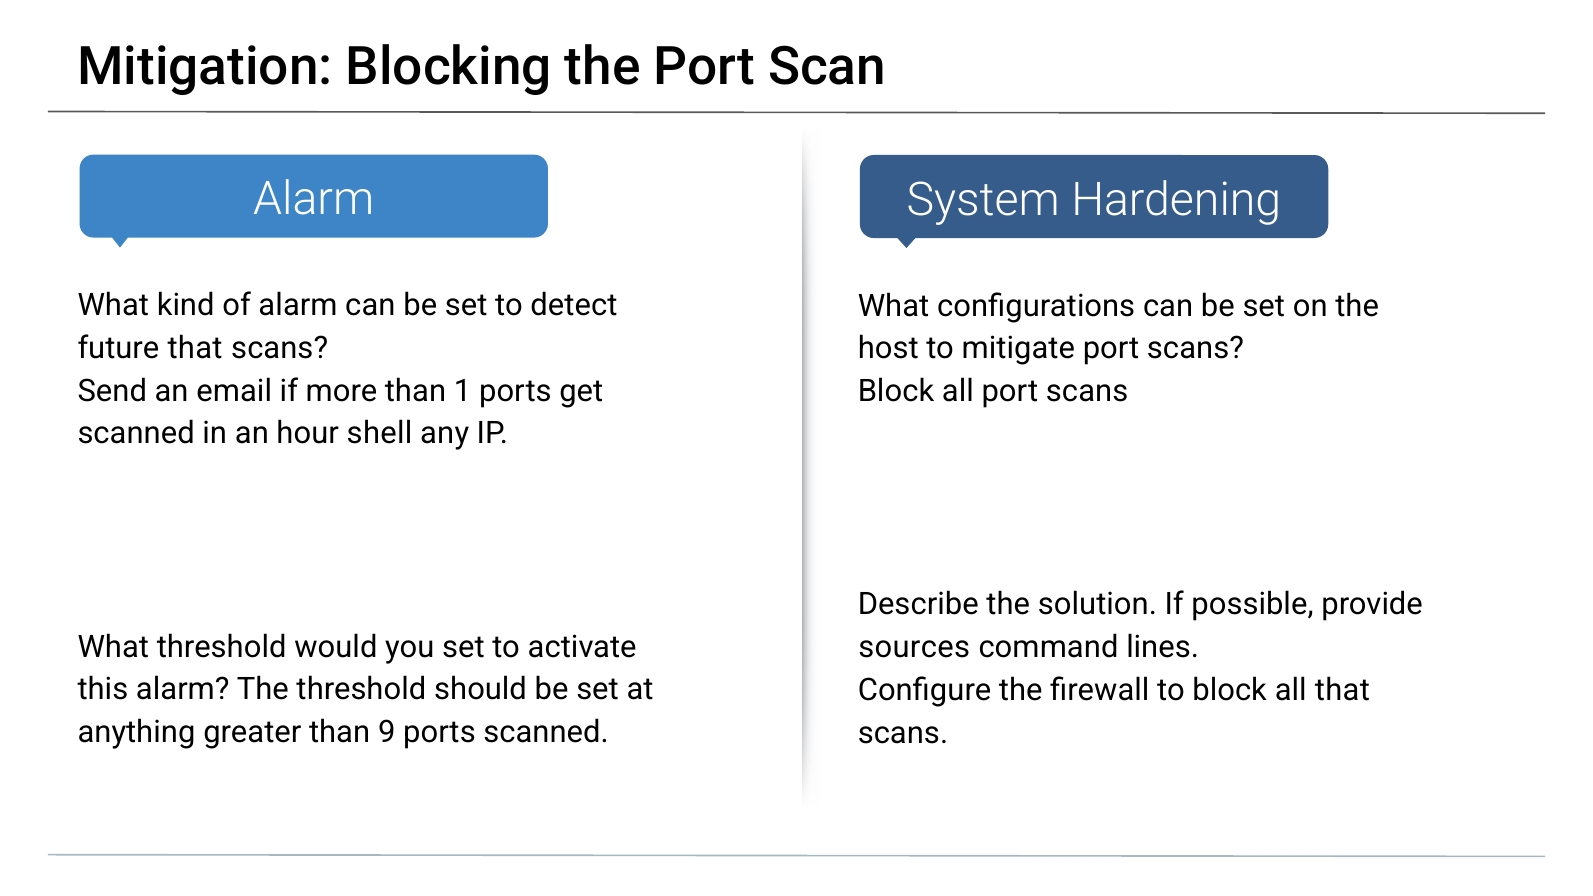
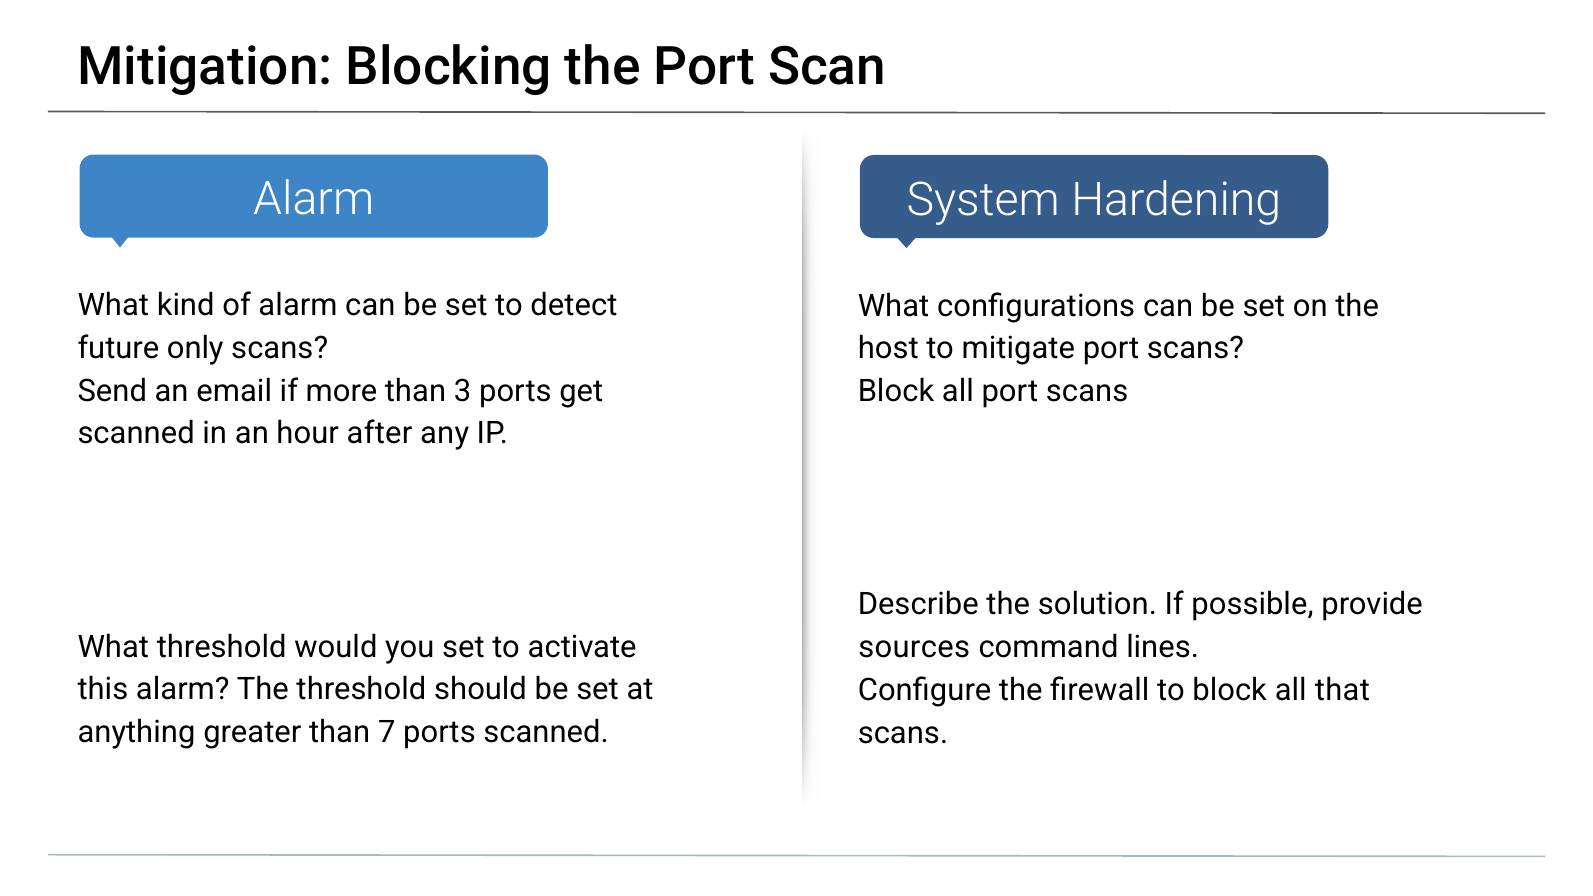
future that: that -> only (195, 348)
1: 1 -> 3 (463, 391)
shell: shell -> after (380, 434)
9: 9 -> 7 (387, 733)
